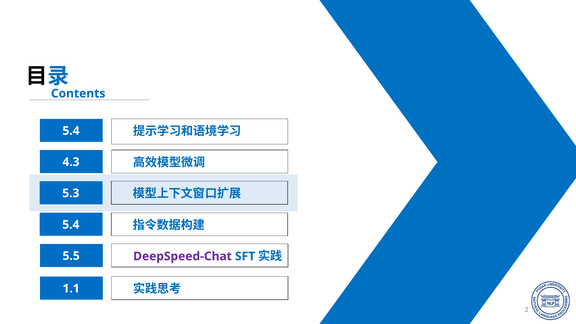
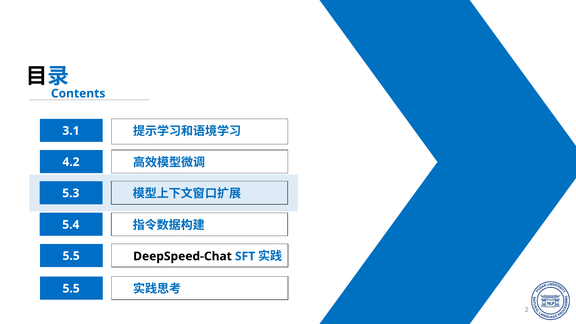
5.4: 5.4 -> 3.1 (71, 131)
4.3: 4.3 -> 4.2 (71, 162)
DeepSpeed-Chat colour: purple -> black (183, 256)
1.1: 1.1 -> 5.5 (71, 289)
